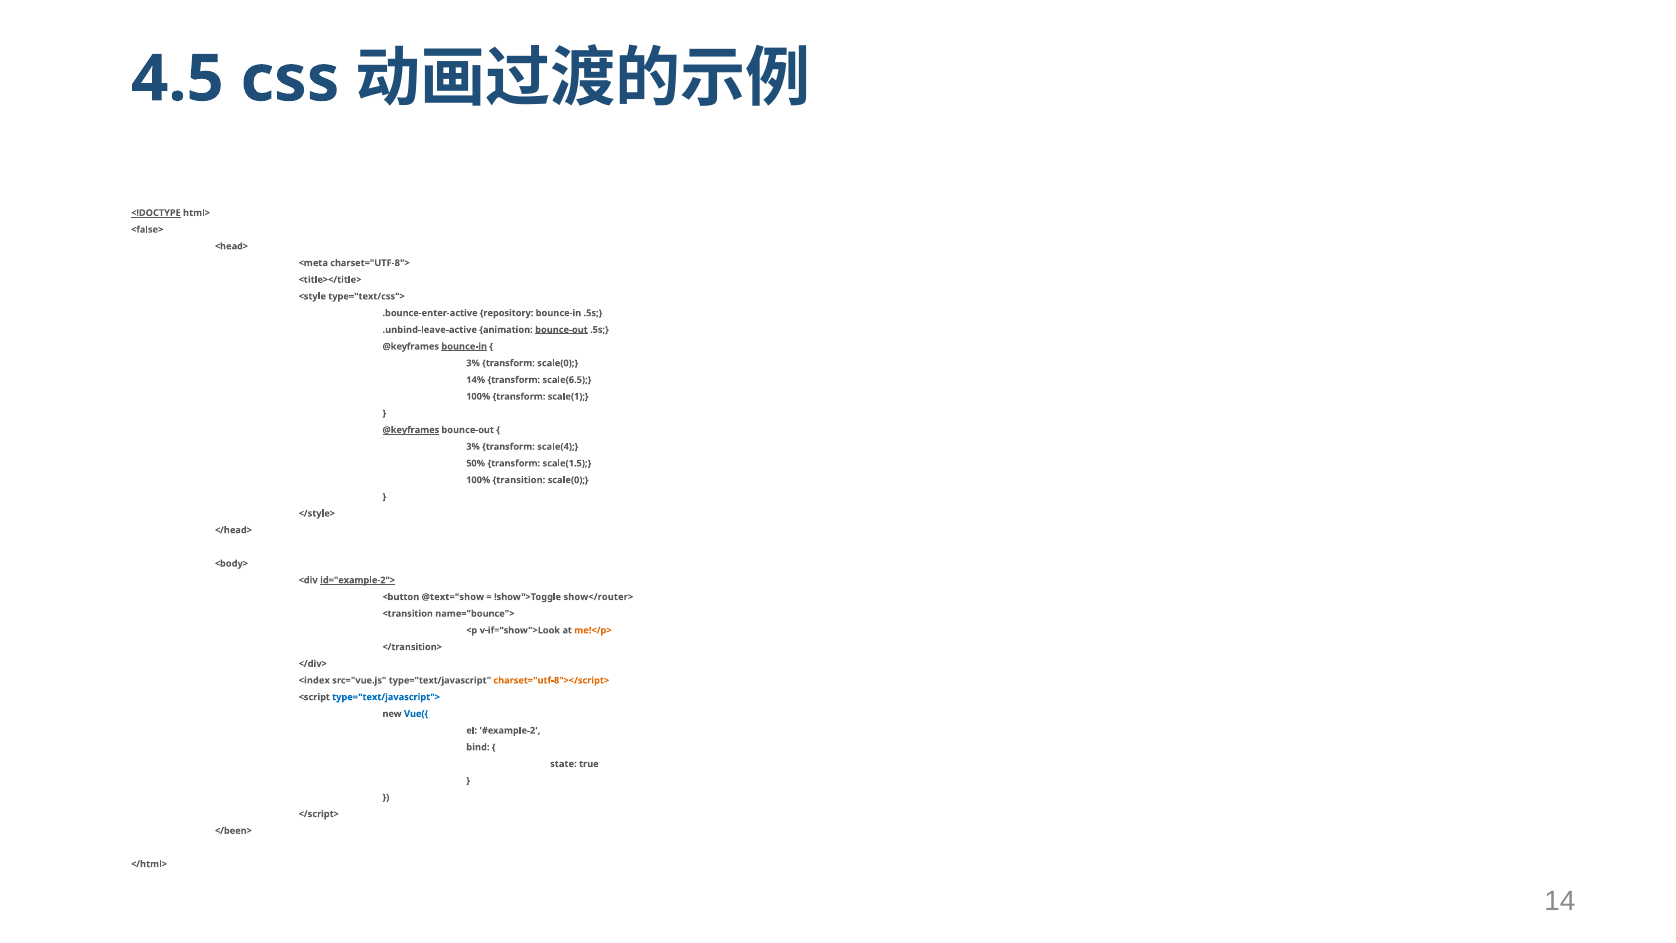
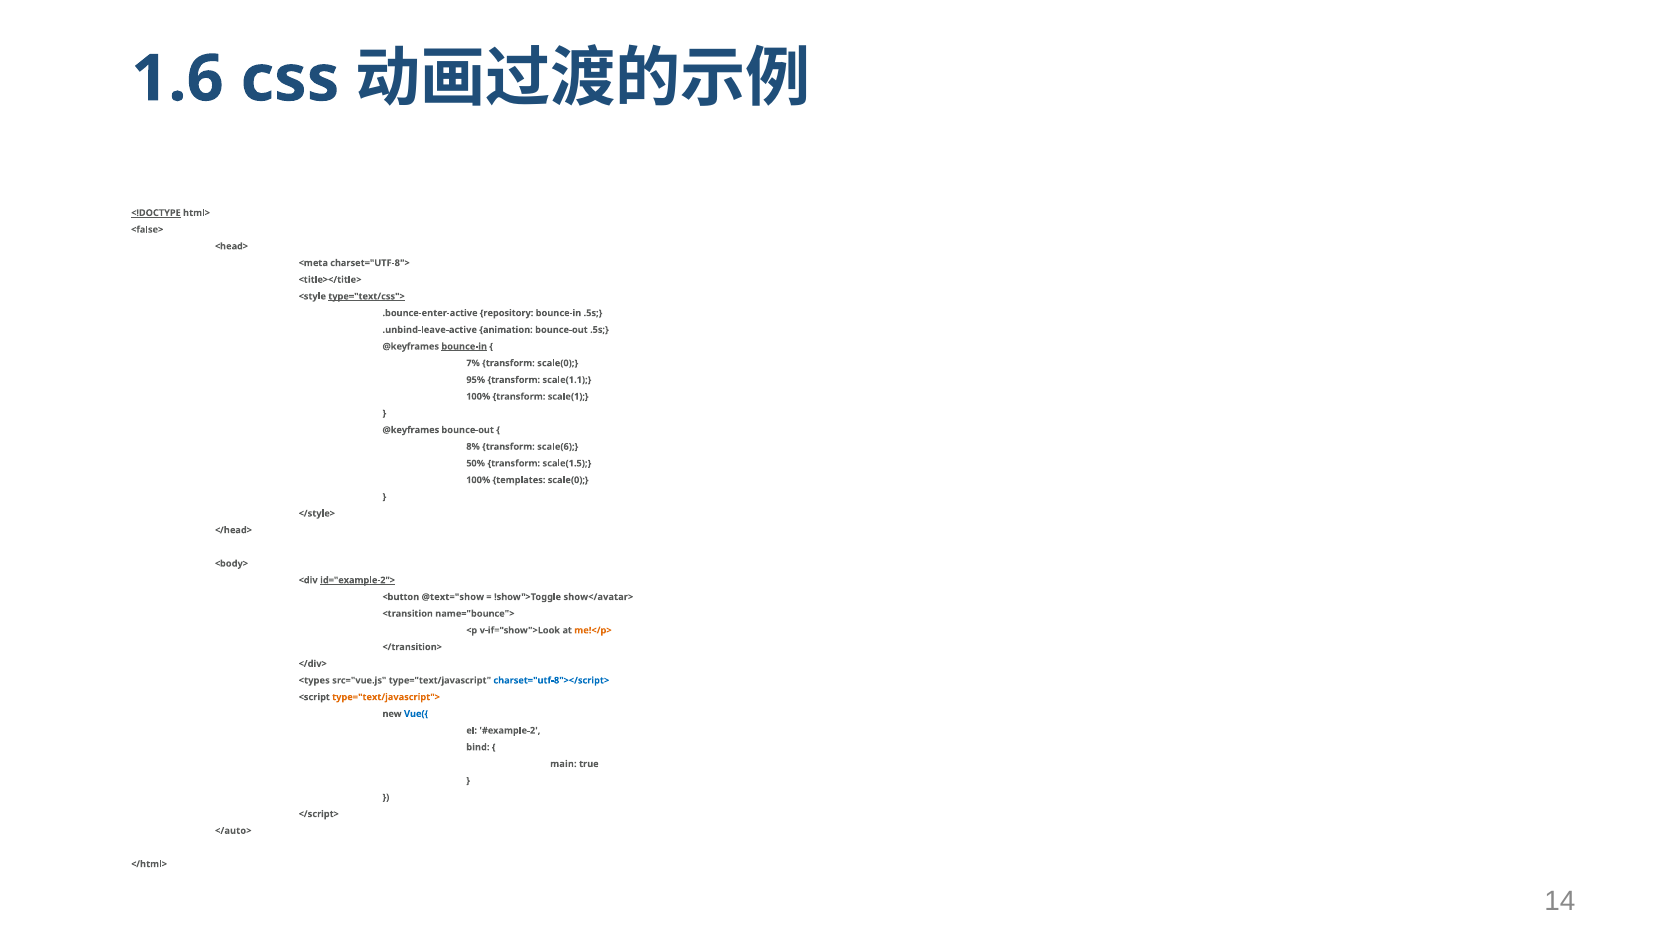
4.5: 4.5 -> 1.6 (177, 79)
type="text/css"> underline: none -> present (367, 296)
bounce-out underline: present -> none (561, 330)
3%: 3% -> 7% (473, 363)
14%: 14% -> 95% (476, 380)
scale(6.5: scale(6.5 -> scale(1.1 (567, 380)
@keyframes underline: present -> none (411, 430)
3%: 3% -> 8% (473, 447)
scale(4: scale(4 -> scale(6 (558, 447)
transition: transition -> templates (519, 480)
show</router>: show</router> -> show</avatar> (598, 597)
<index: <index -> <types (314, 680)
charset="utf-8"></script> colour: orange -> blue (551, 680)
type="text/javascript"> colour: blue -> orange (386, 697)
state: state -> main (563, 764)
</been>: </been> -> </auto> (233, 831)
